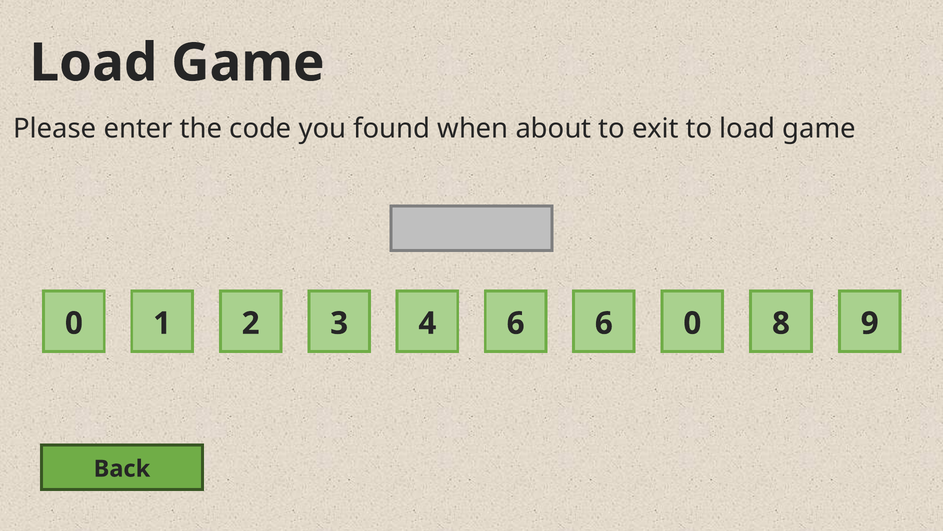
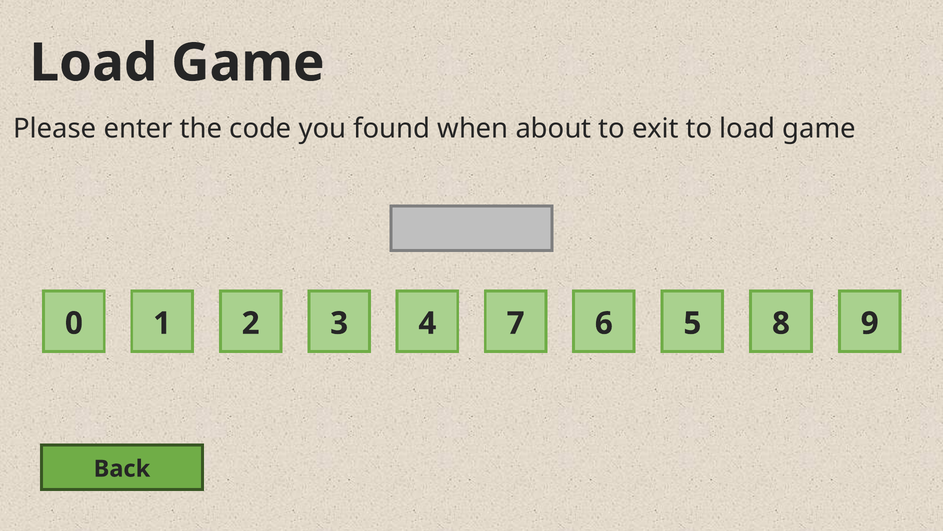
4 6: 6 -> 7 (516, 323)
6 0: 0 -> 5 (692, 323)
